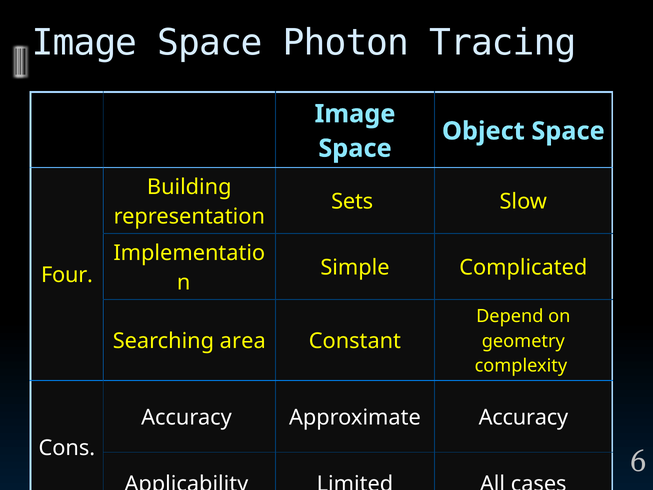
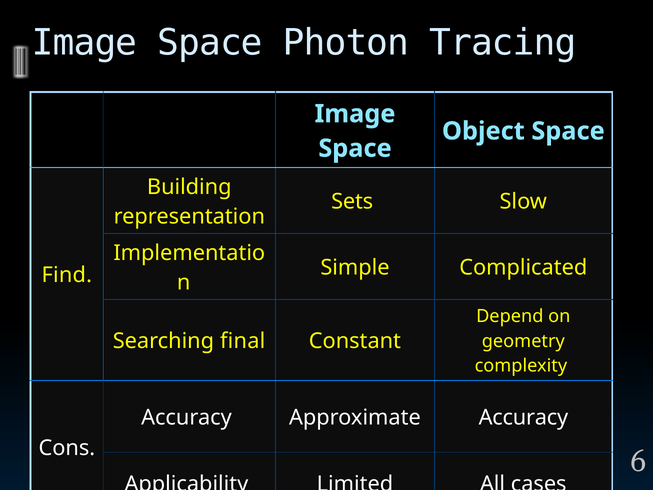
Four: Four -> Find (67, 275)
area: area -> final (243, 341)
